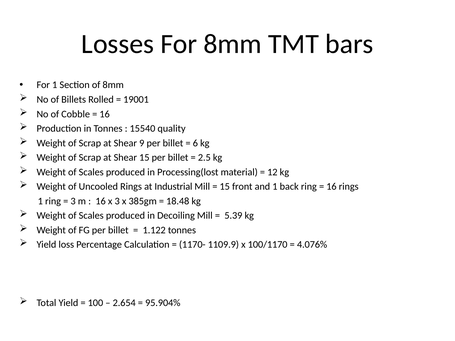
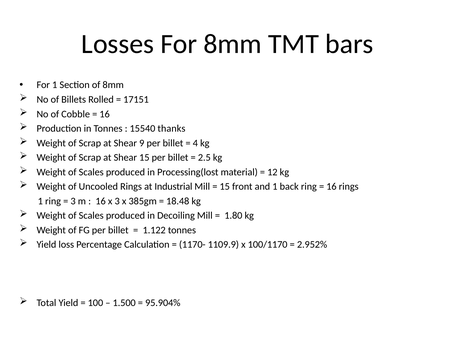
19001: 19001 -> 17151 (136, 100)
quality: quality -> thanks (172, 129)
6: 6 -> 4 (195, 143)
5.39: 5.39 -> 1.80 (233, 216)
4.076%: 4.076% -> 2.952% (312, 245)
2.654: 2.654 -> 1.500 (124, 303)
